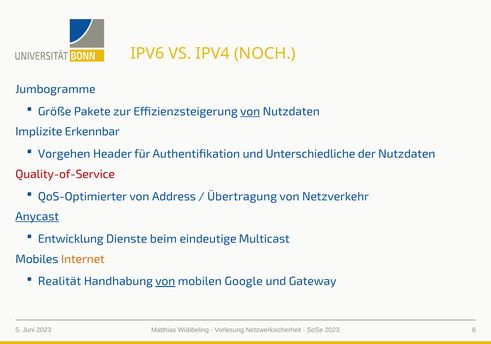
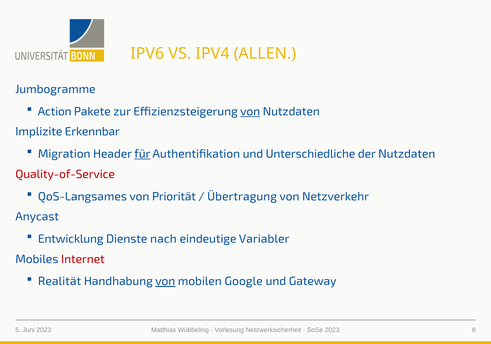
NOCH: NOCH -> ALLEN (265, 54)
Größe: Größe -> Action (55, 112)
Vorgehen: Vorgehen -> Migration (64, 154)
für underline: none -> present (142, 154)
QoS-Optimierter: QoS-Optimierter -> QoS-Langsames (82, 197)
Address: Address -> Priorität (174, 197)
Anycast underline: present -> none (37, 217)
beim: beim -> nach (163, 239)
Multicast: Multicast -> Variabler (264, 239)
Internet colour: orange -> red (83, 259)
